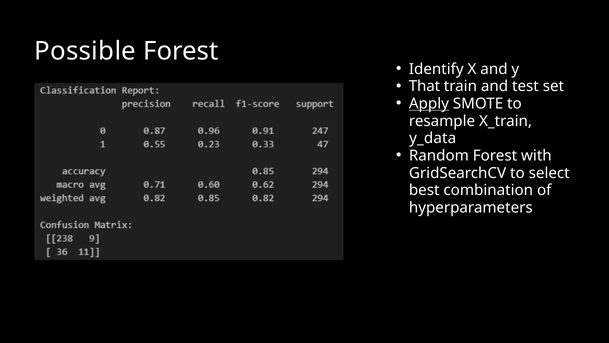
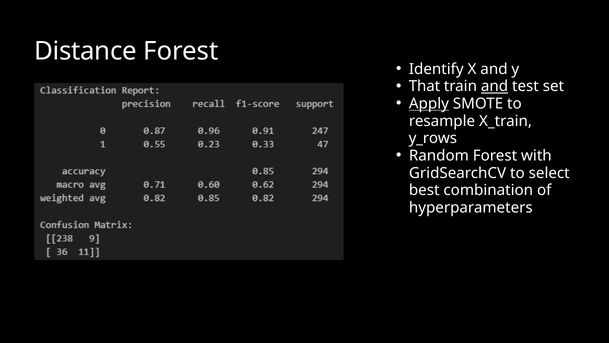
Possible: Possible -> Distance (85, 51)
and underline: none -> present (495, 86)
y_data: y_data -> y_rows (433, 138)
